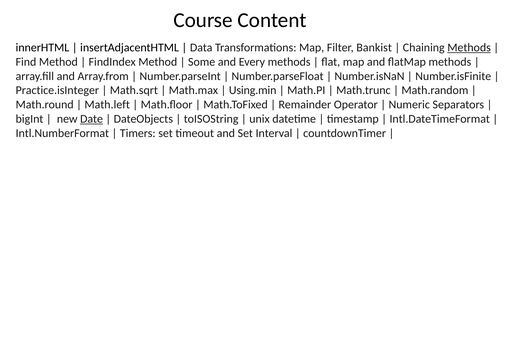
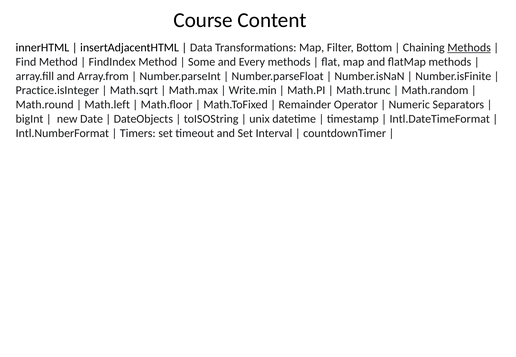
Bankist: Bankist -> Bottom (374, 48)
Using.min: Using.min -> Write.min (253, 90)
Date underline: present -> none (92, 119)
